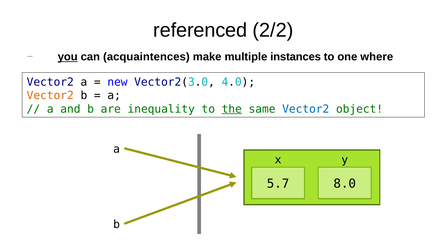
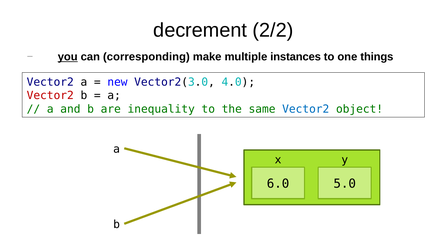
referenced: referenced -> decrement (200, 30)
acquaintences: acquaintences -> corresponding (146, 57)
where: where -> things (377, 57)
Vector2 colour: orange -> red (50, 95)
the underline: present -> none (232, 109)
5.7: 5.7 -> 6.0 (278, 183)
8.0: 8.0 -> 5.0 (345, 183)
